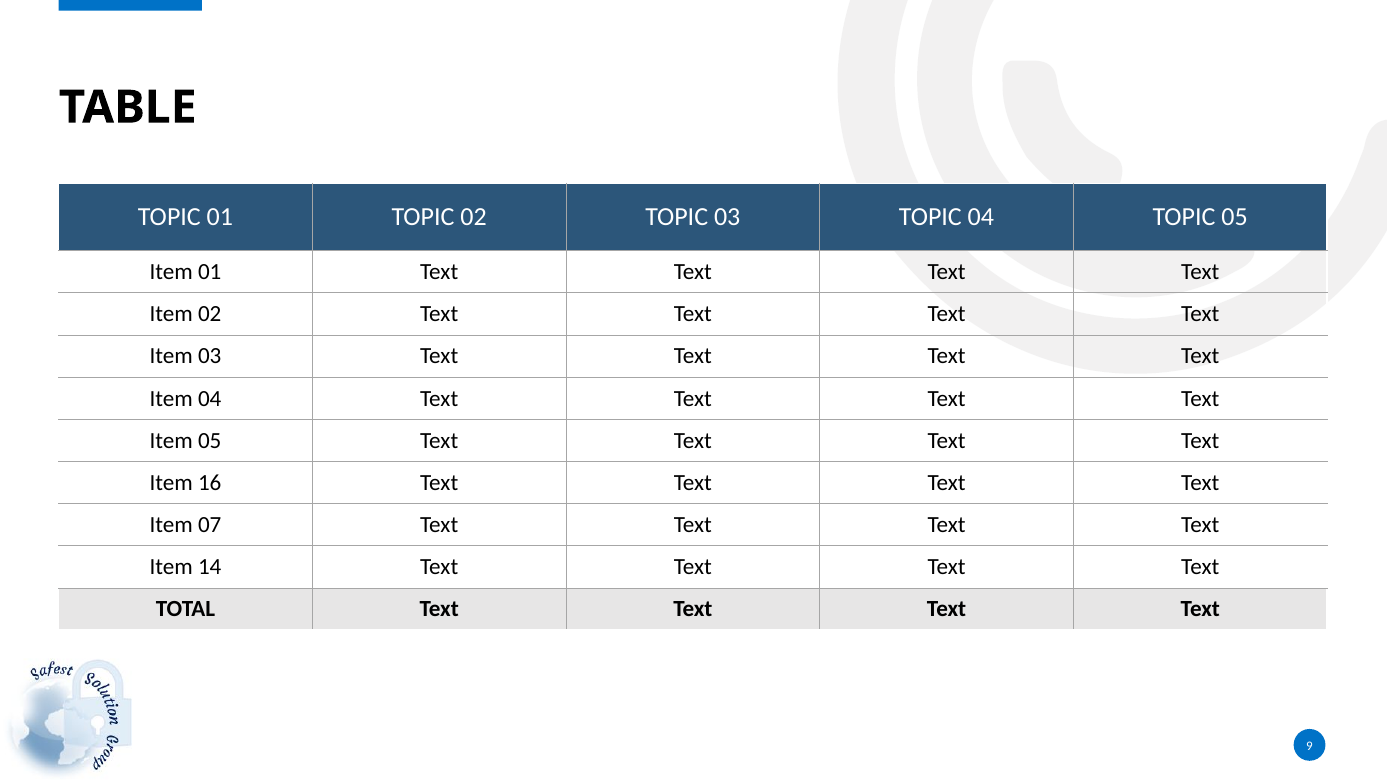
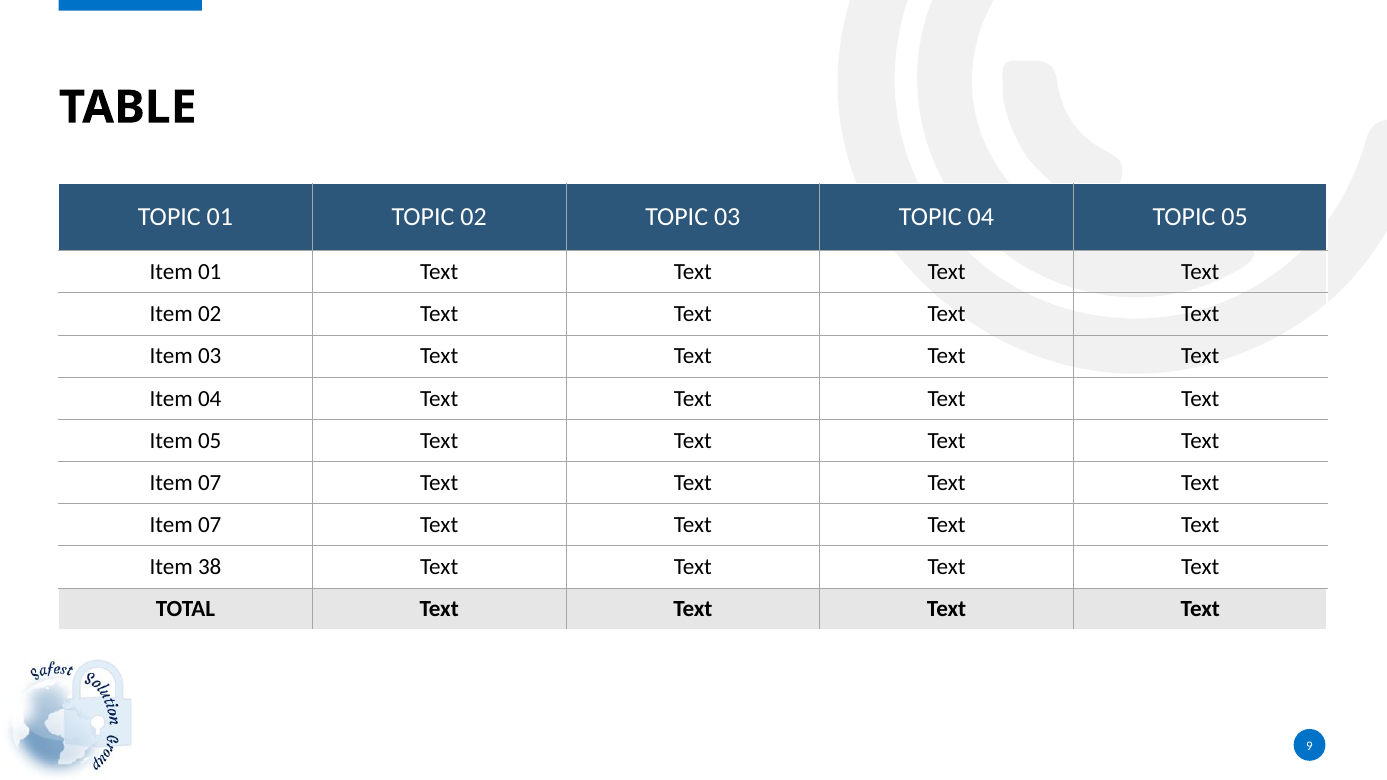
16: 16 -> 07 (210, 483)
14: 14 -> 38 (210, 567)
